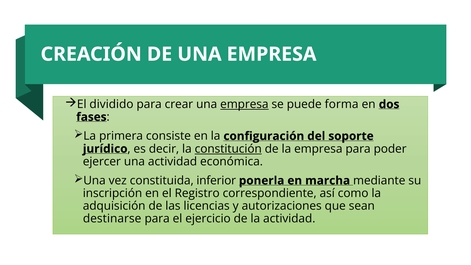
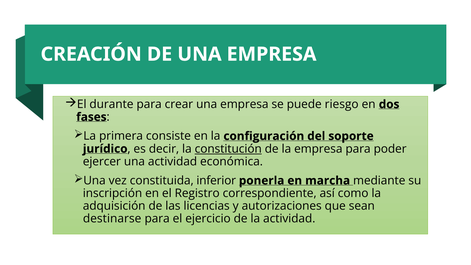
dividido: dividido -> durante (111, 104)
empresa underline: present -> none (244, 104)
forma: forma -> riesgo (342, 104)
